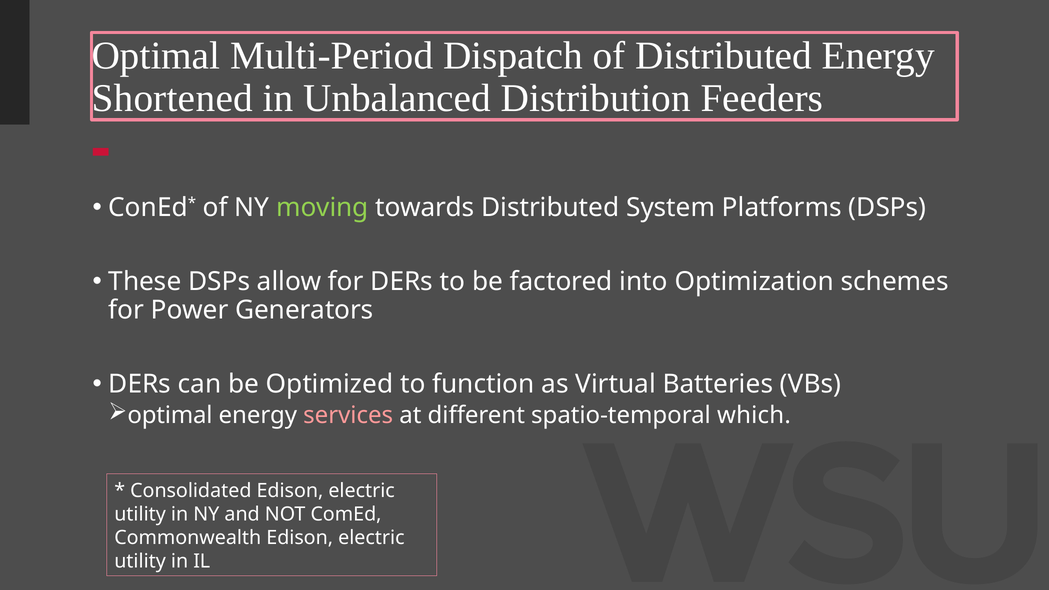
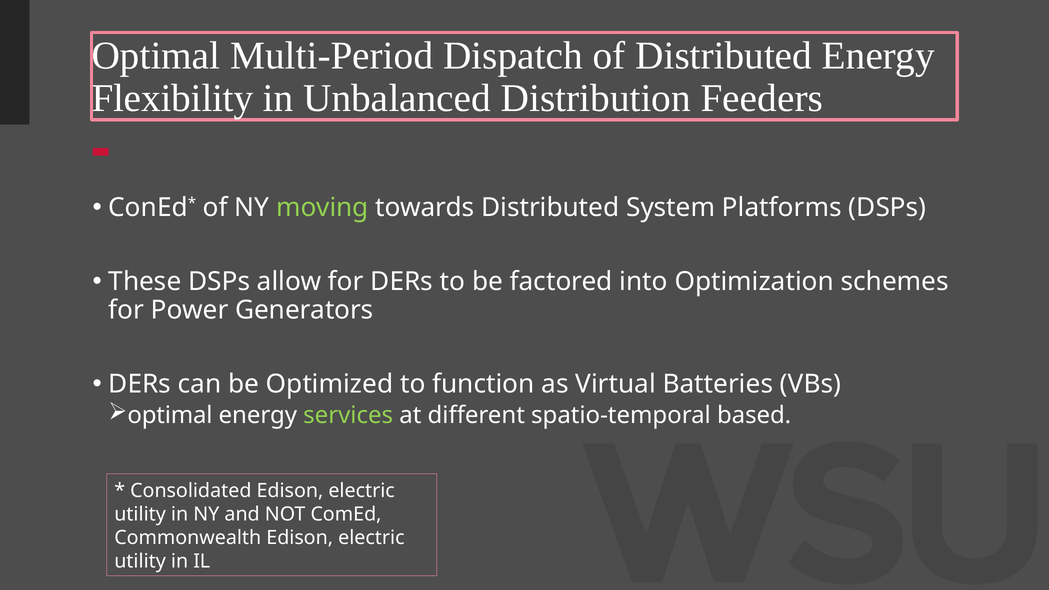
Shortened: Shortened -> Flexibility (172, 98)
services colour: pink -> light green (348, 415)
which: which -> based (754, 415)
